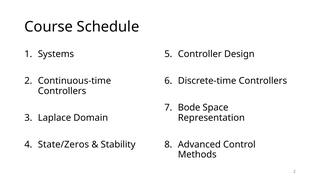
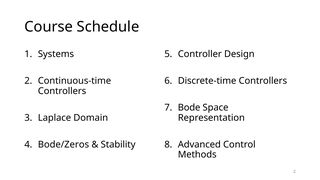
State/Zeros: State/Zeros -> Bode/Zeros (63, 145)
